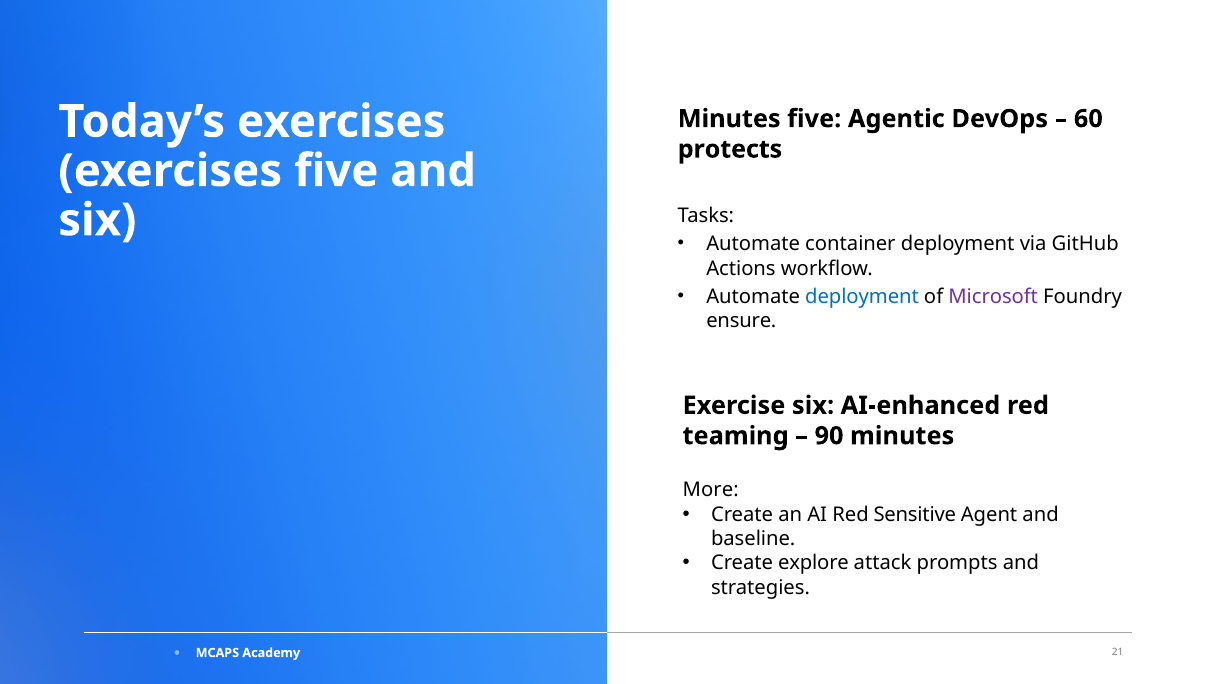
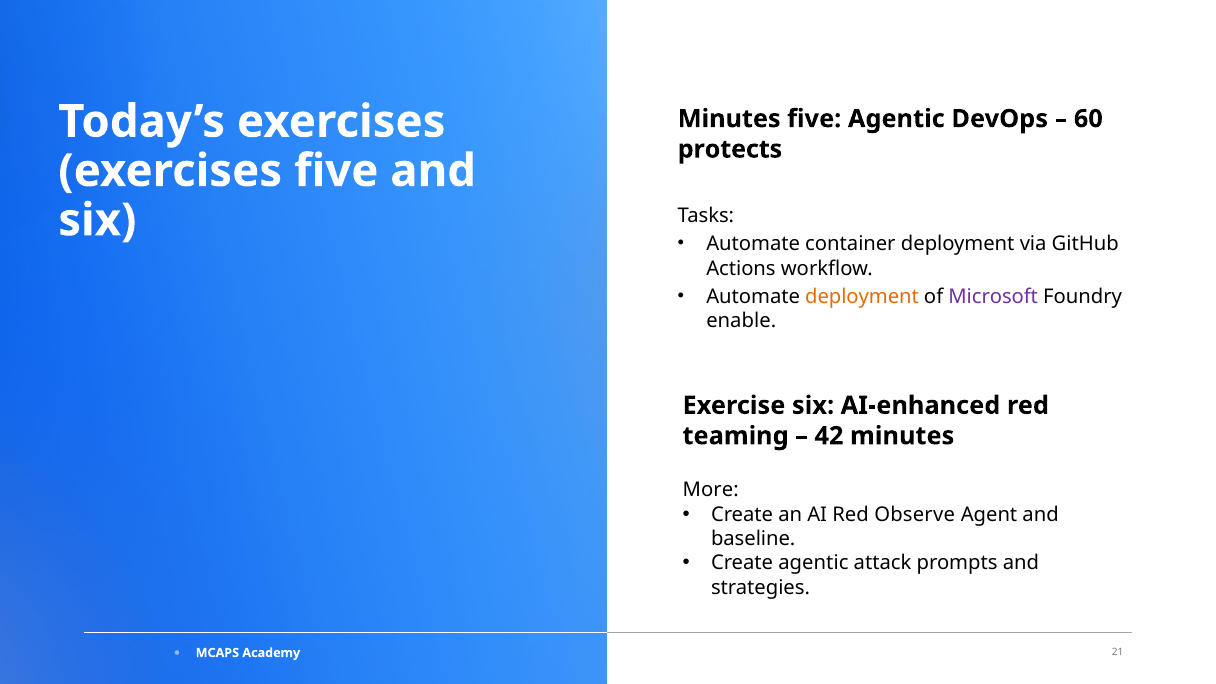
deployment colour: blue -> orange (862, 297)
ensure: ensure -> enable (741, 321)
90: 90 -> 42 (829, 436)
Sensitive: Sensitive -> Observe (915, 515)
Create explore: explore -> agentic (813, 563)
